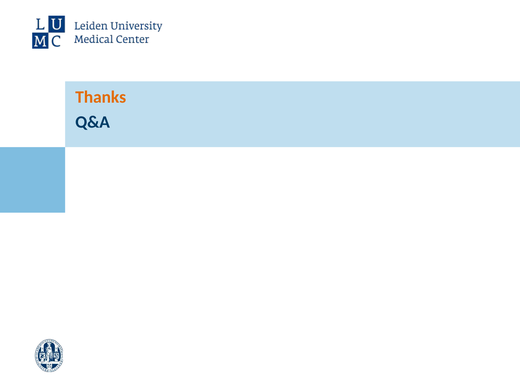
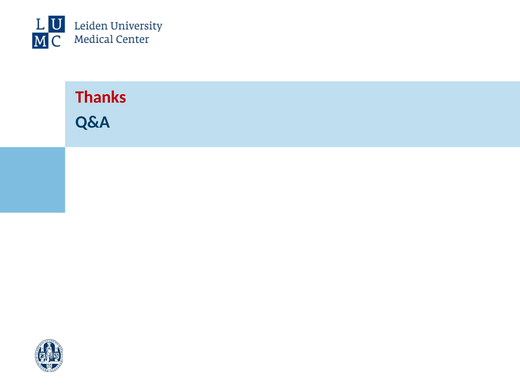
Thanks colour: orange -> red (101, 97)
